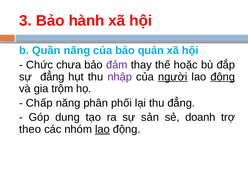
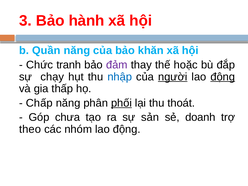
quản: quản -> khăn (151, 51)
chưa: chưa -> tranh (69, 65)
sự đẳng: đẳng -> chạy (52, 77)
nhập colour: purple -> blue (120, 77)
trộm: trộm -> thấp (62, 89)
phối underline: none -> present (121, 103)
thu đẳng: đẳng -> thoát (181, 103)
dung: dung -> chưa (68, 117)
lao underline: present -> none (102, 129)
